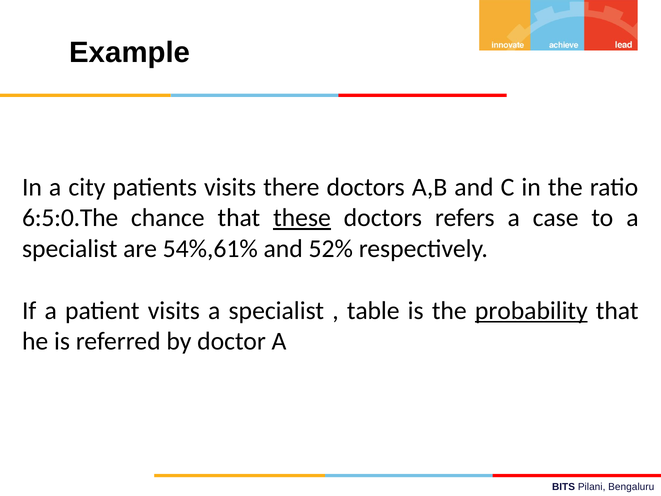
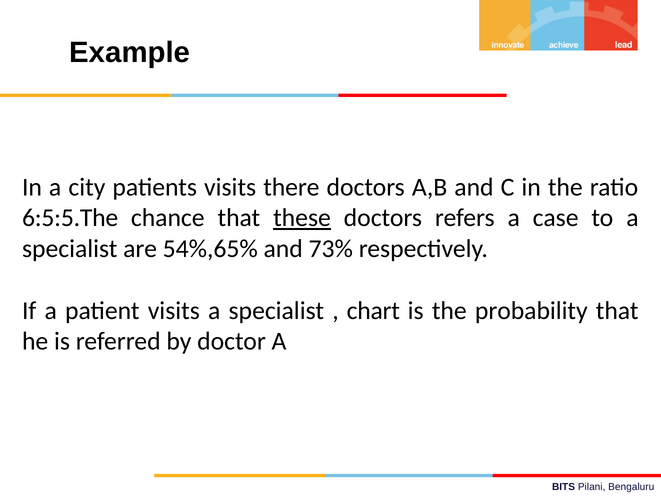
6:5:0.The: 6:5:0.The -> 6:5:5.The (70, 218)
54%,61%: 54%,61% -> 54%,65% (210, 249)
52%: 52% -> 73% (331, 249)
table: table -> chart (373, 310)
probability underline: present -> none (531, 310)
